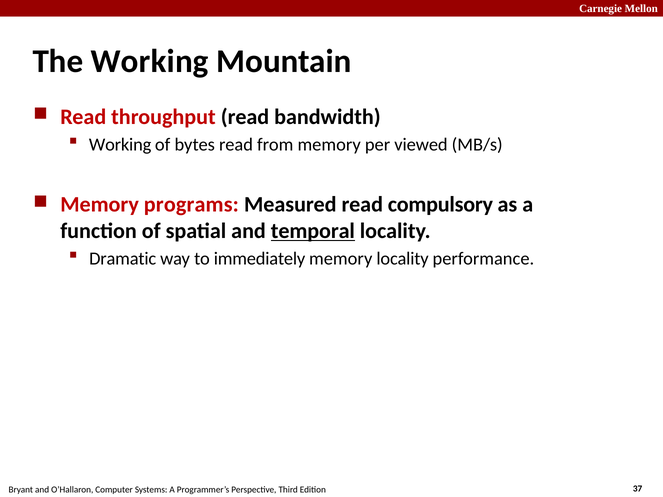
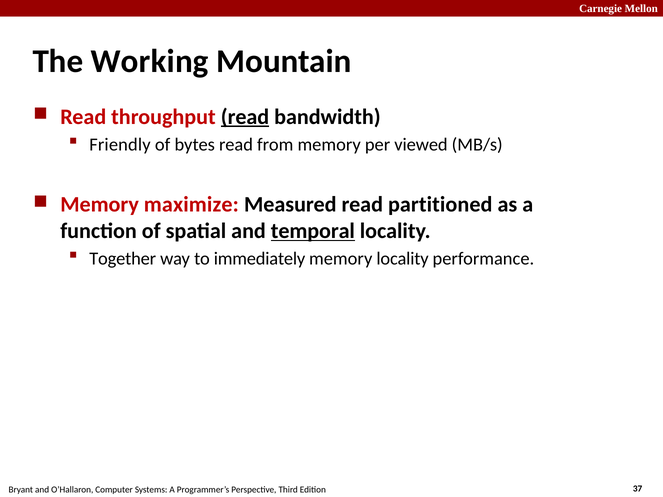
read underline: none -> present (245, 117)
Working: Working -> Friendly (120, 145)
programs: programs -> maximize (191, 205)
compulsory: compulsory -> partitioned (440, 205)
Dramatic: Dramatic -> Together (123, 259)
